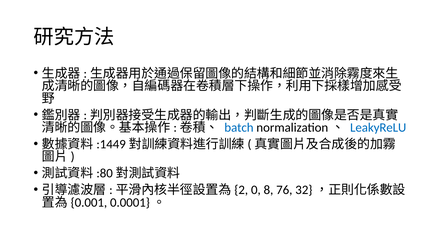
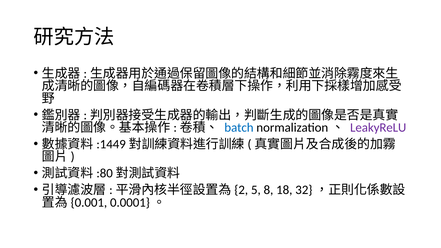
LeakyReLU colour: blue -> purple (378, 128)
0: 0 -> 5 (256, 190)
76: 76 -> 18 (284, 190)
